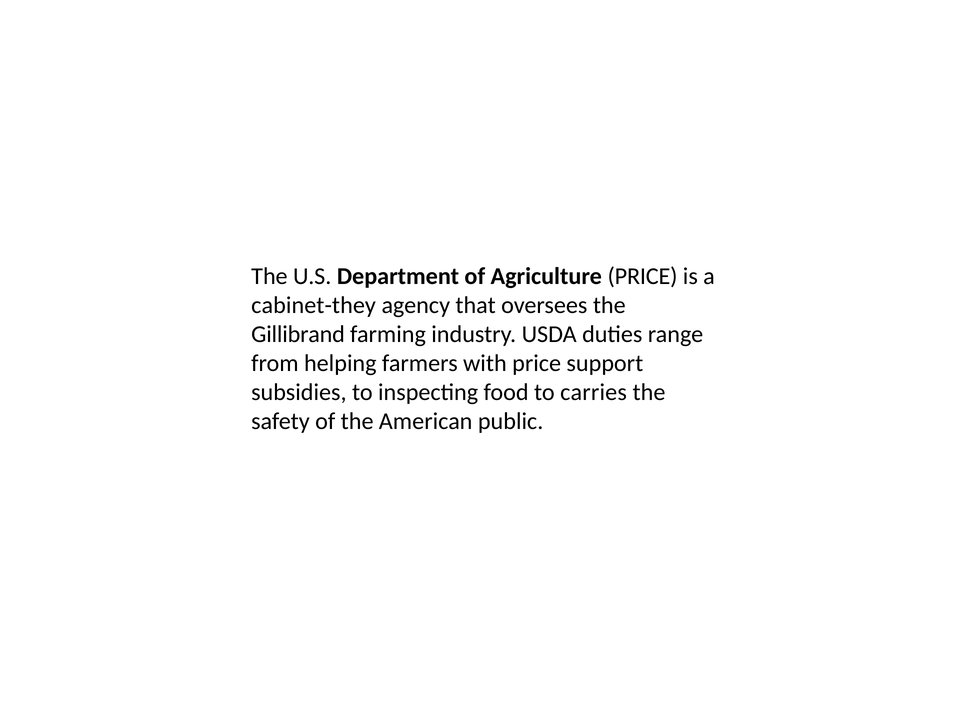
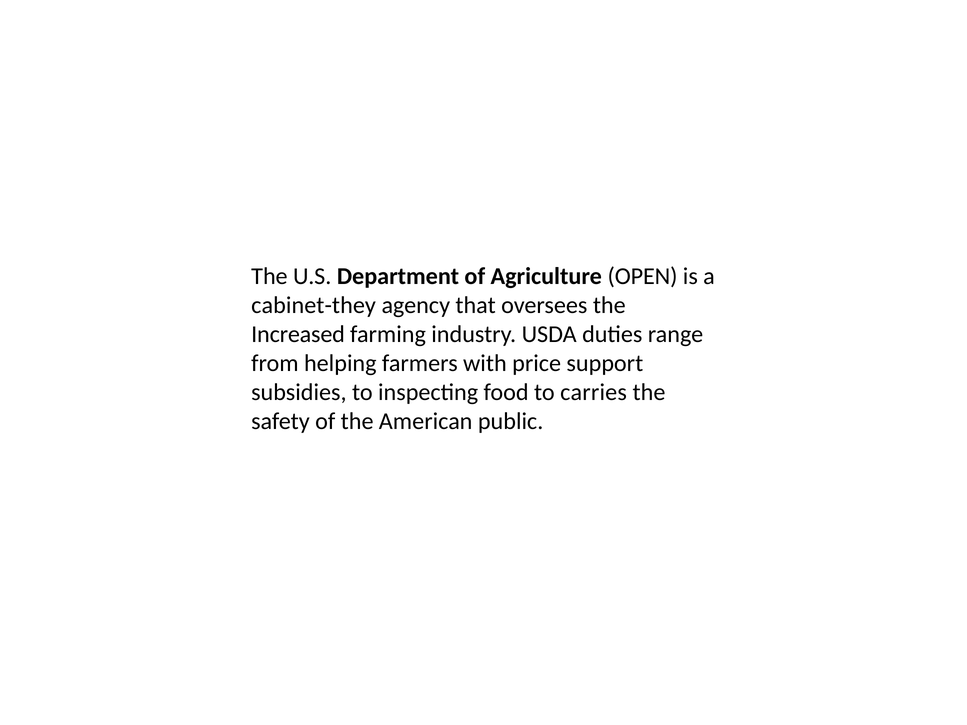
Agriculture PRICE: PRICE -> OPEN (643, 276)
Gillibrand: Gillibrand -> Increased (298, 334)
